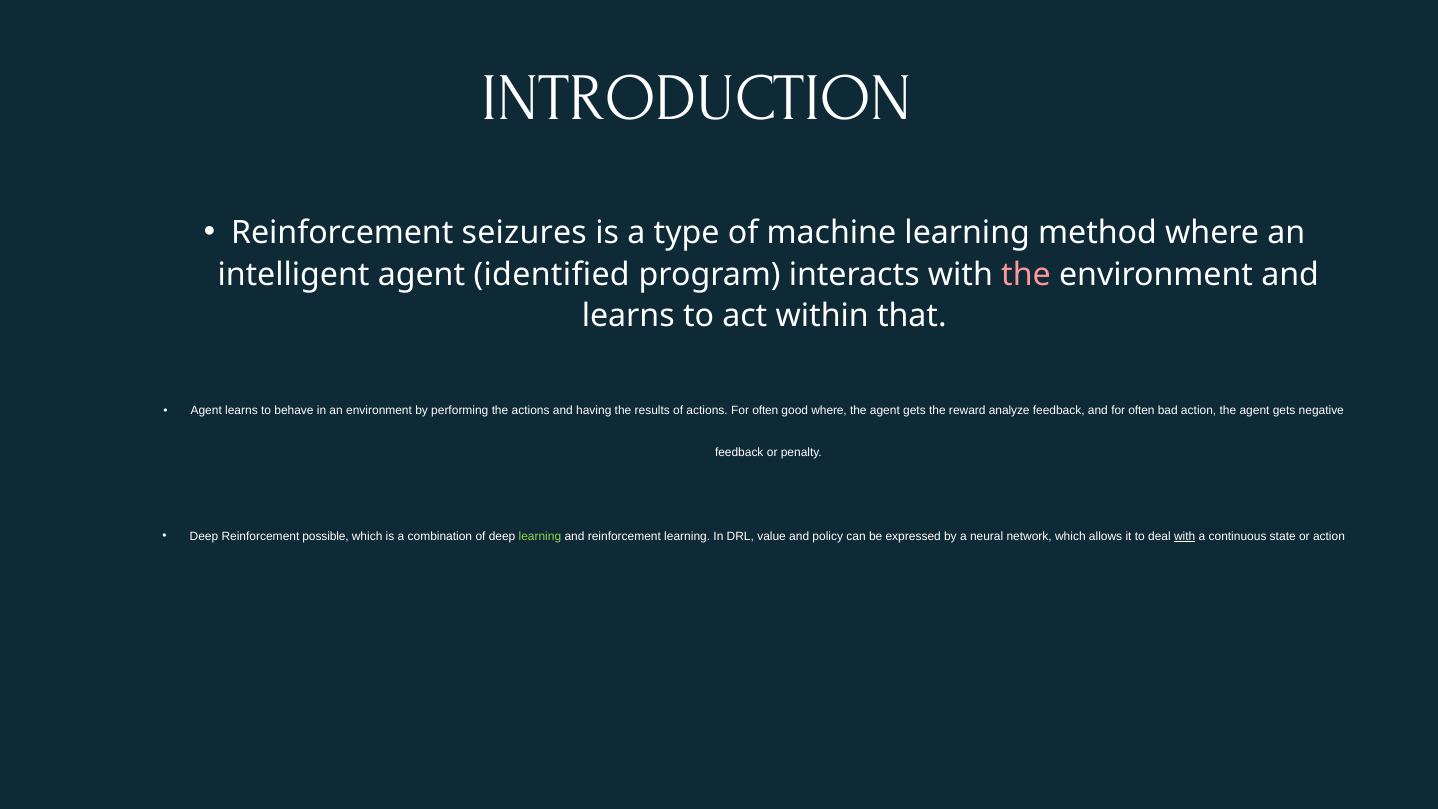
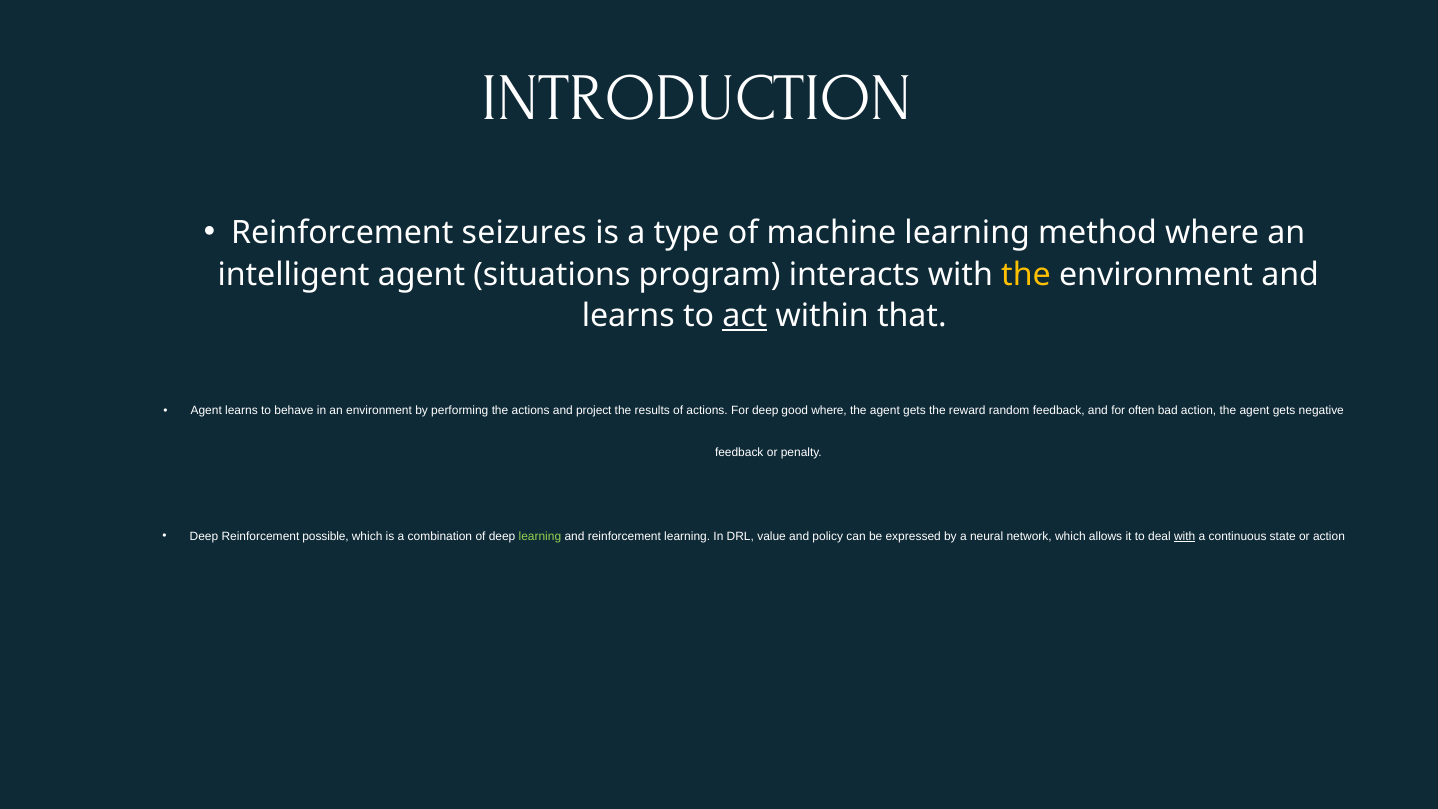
identified: identified -> situations (552, 274)
the colour: pink -> yellow (1026, 274)
act underline: none -> present (745, 316)
having: having -> project (594, 411)
actions For often: often -> deep (765, 411)
analyze: analyze -> random (1009, 411)
